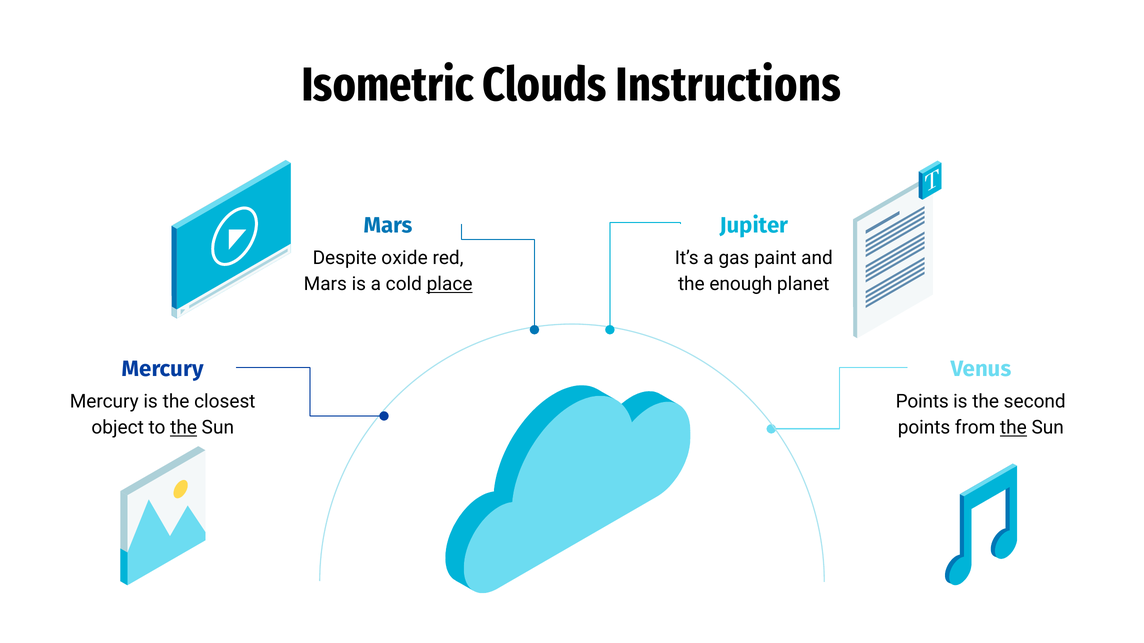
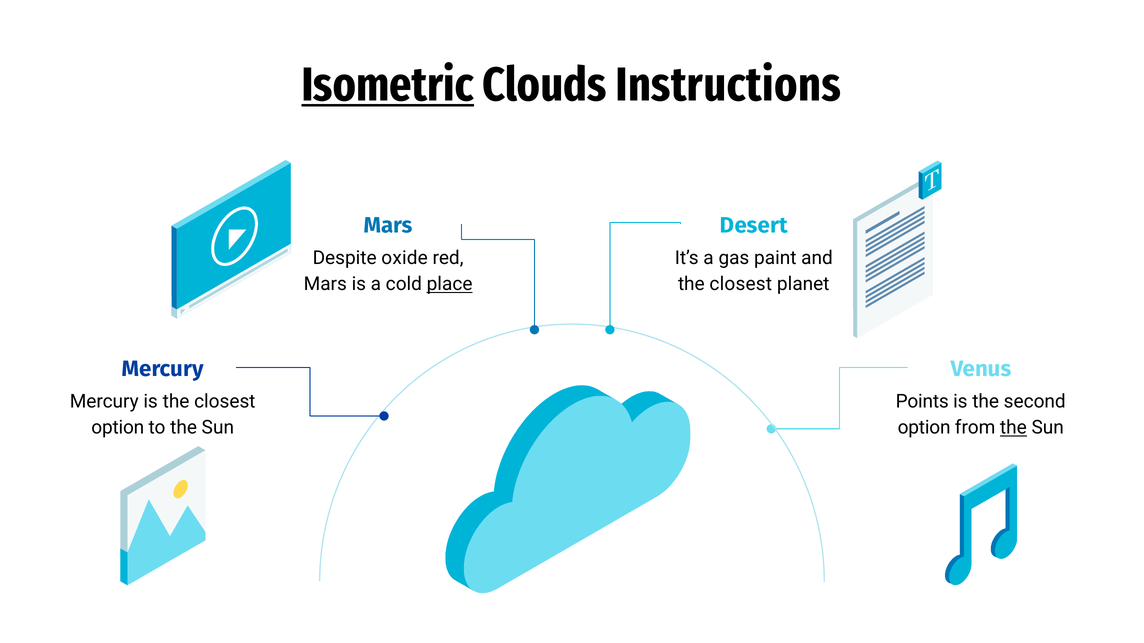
Isometric underline: none -> present (388, 85)
Jupiter: Jupiter -> Desert (754, 226)
enough: enough -> closest (741, 284)
object: object -> option (118, 428)
the underline: present -> none (184, 428)
points: points -> option (924, 428)
